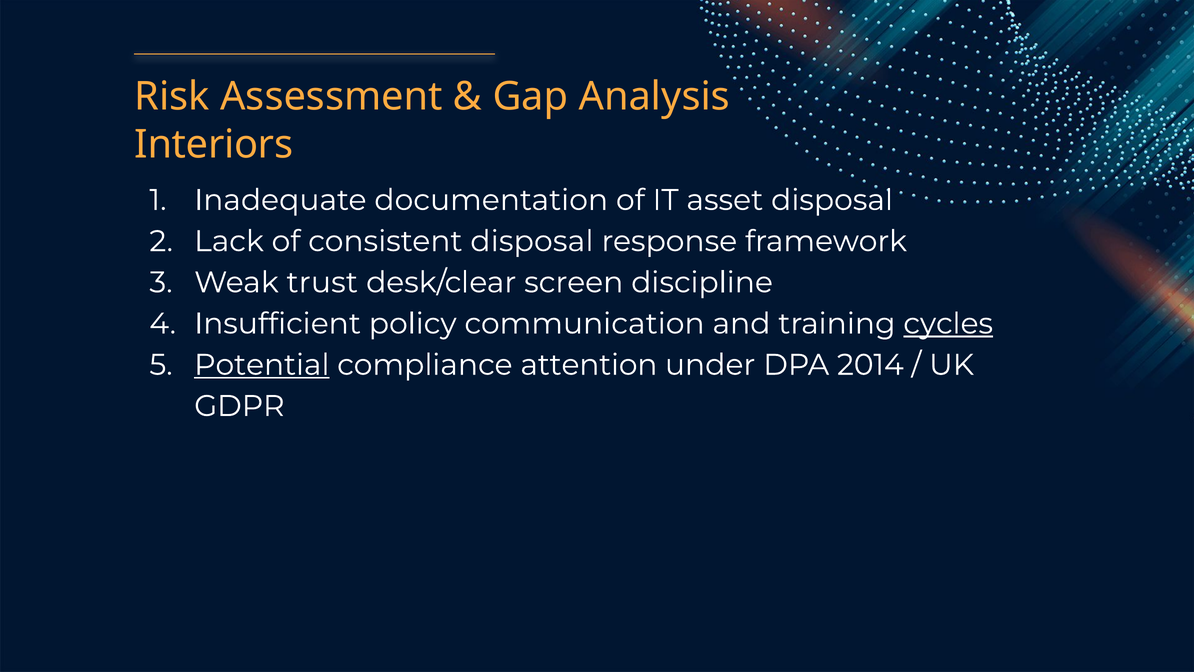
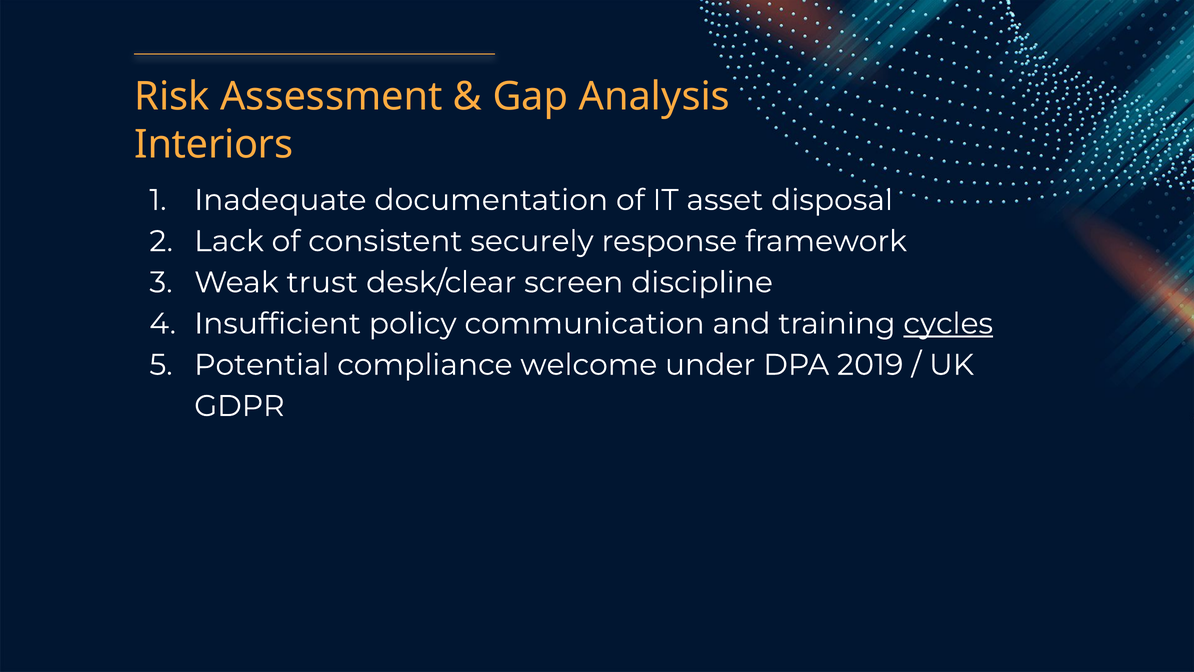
consistent disposal: disposal -> securely (532, 241)
Potential underline: present -> none (262, 365)
attention: attention -> welcome (589, 365)
2014: 2014 -> 2019 (870, 365)
